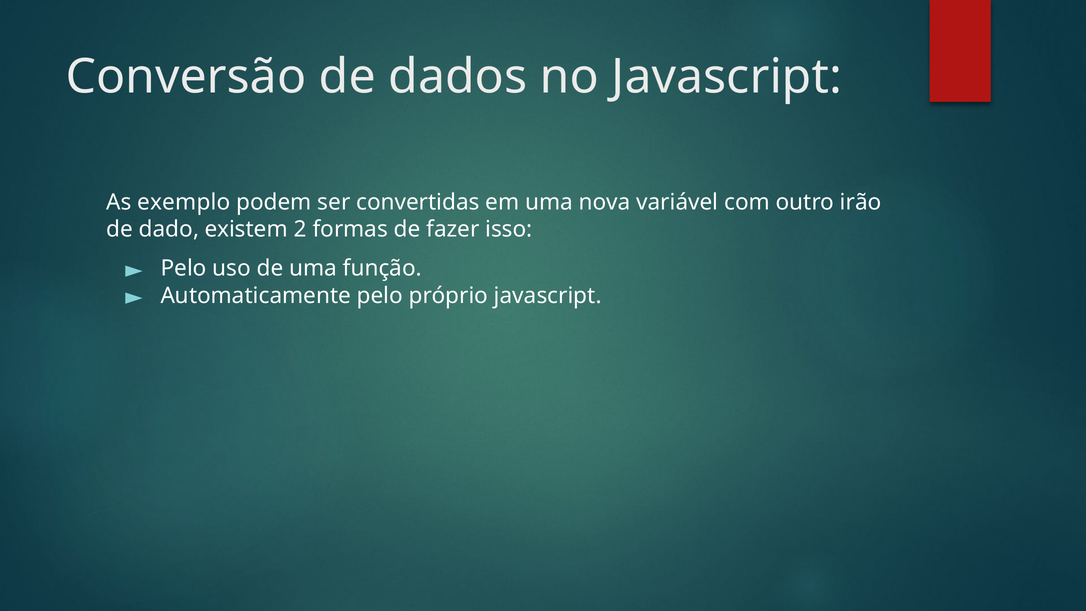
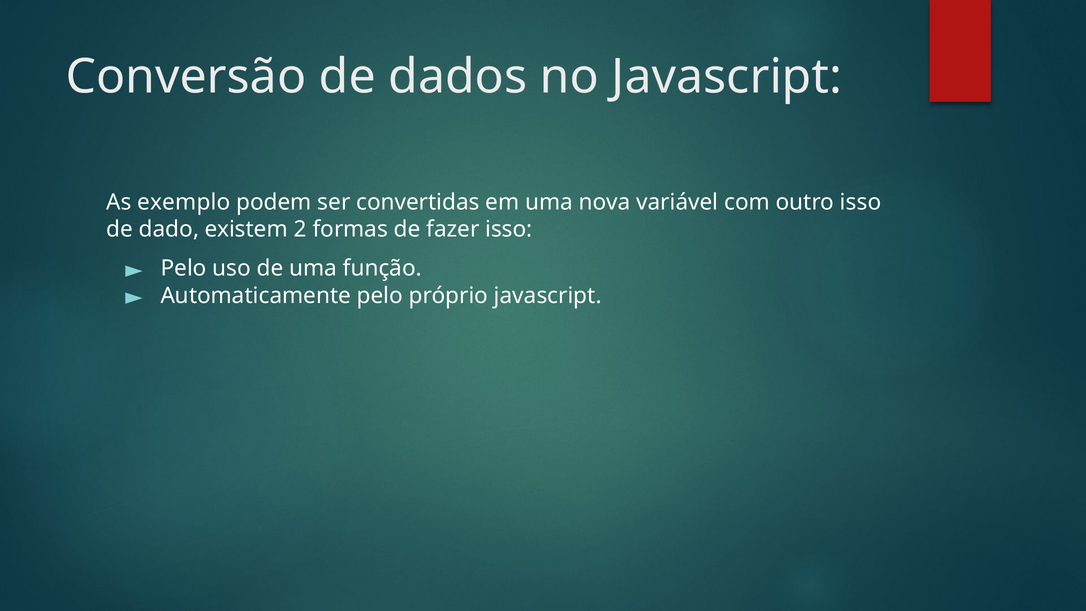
outro irão: irão -> isso (861, 202)
